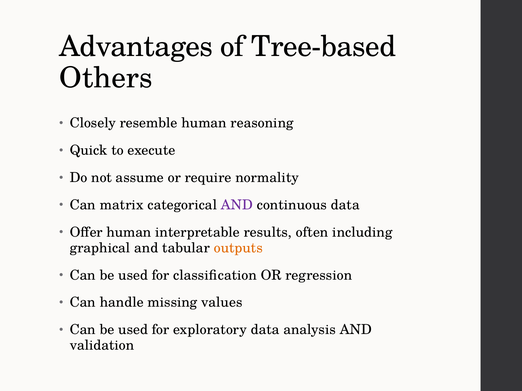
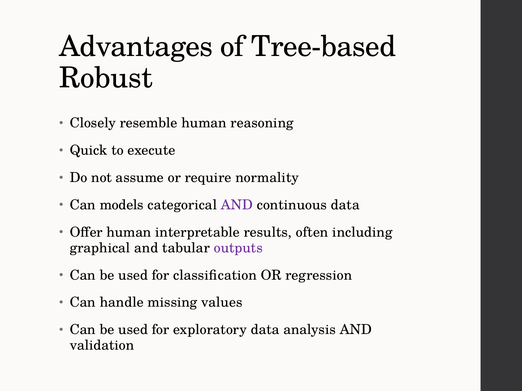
Others: Others -> Robust (106, 78)
matrix: matrix -> models (122, 205)
outputs colour: orange -> purple (238, 248)
